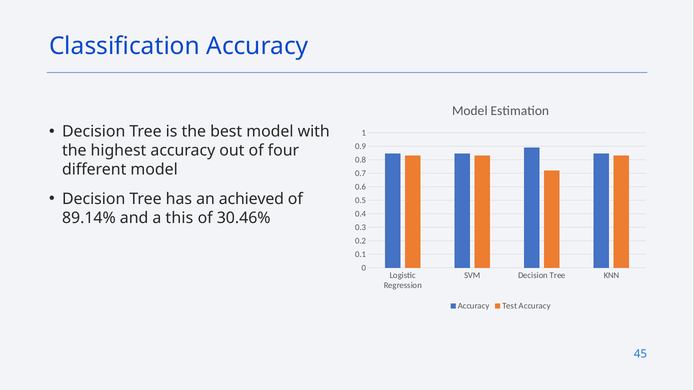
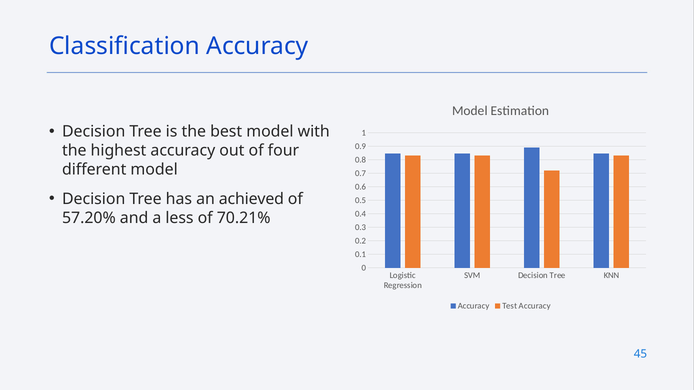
89.14%: 89.14% -> 57.20% (89, 218)
this: this -> less (179, 218)
30.46%: 30.46% -> 70.21% (244, 218)
